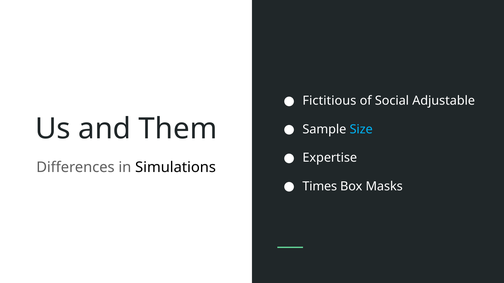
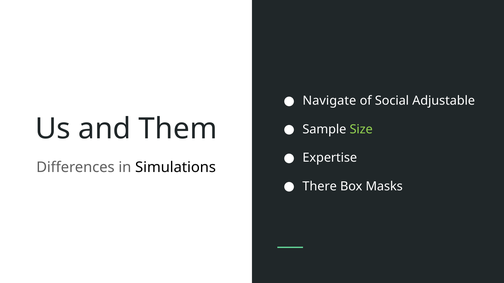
Fictitious: Fictitious -> Navigate (329, 101)
Size colour: light blue -> light green (361, 129)
Times: Times -> There (320, 187)
